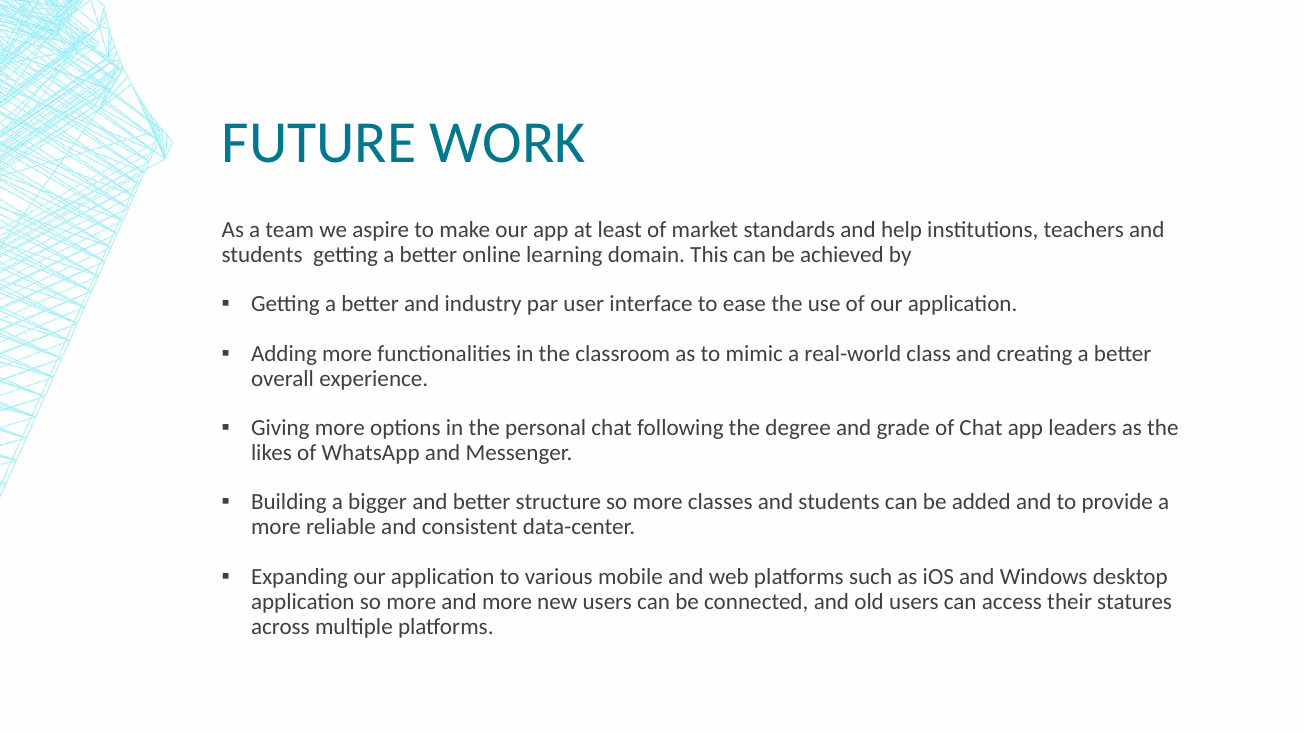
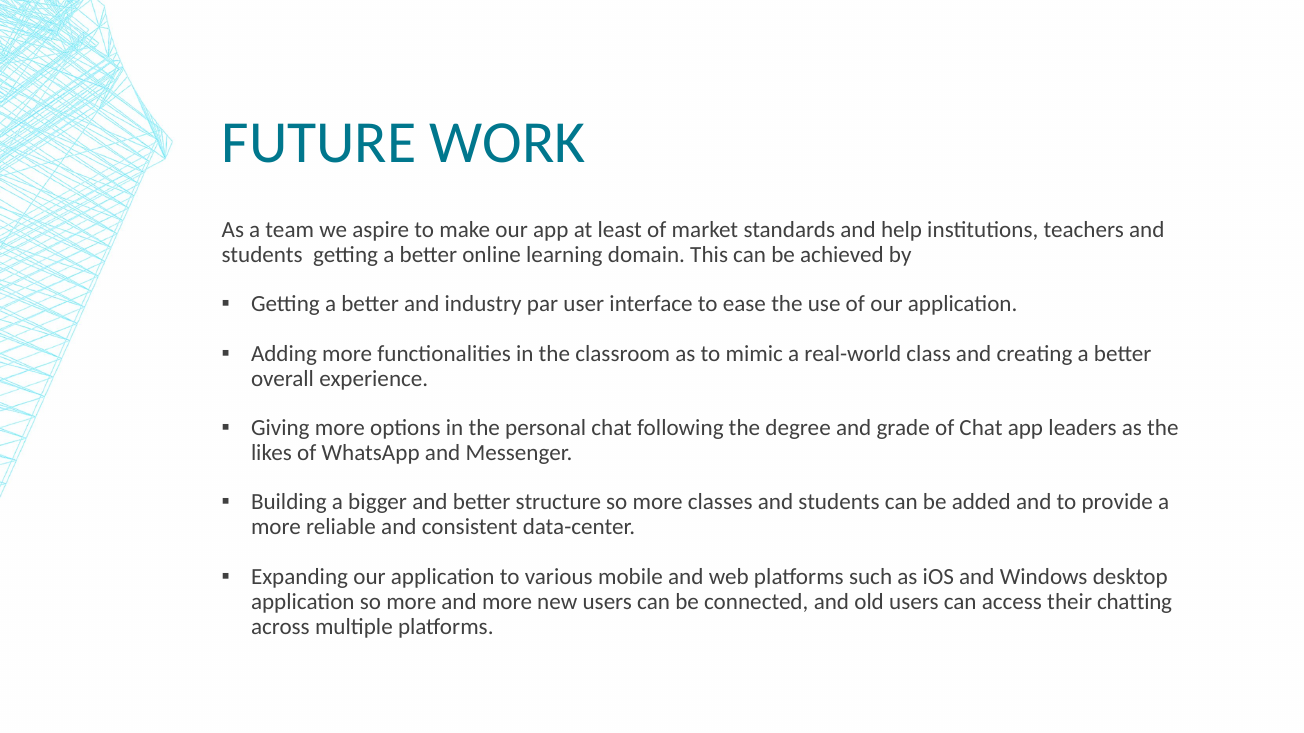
statures: statures -> chatting (1135, 602)
